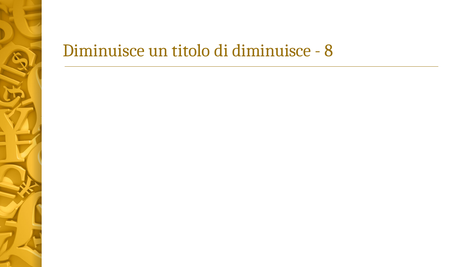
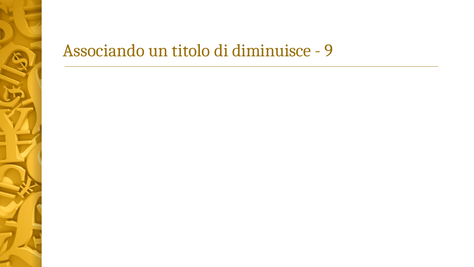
Diminuisce: Diminuisce -> Associando (104, 51)
8: 8 -> 9 (329, 51)
